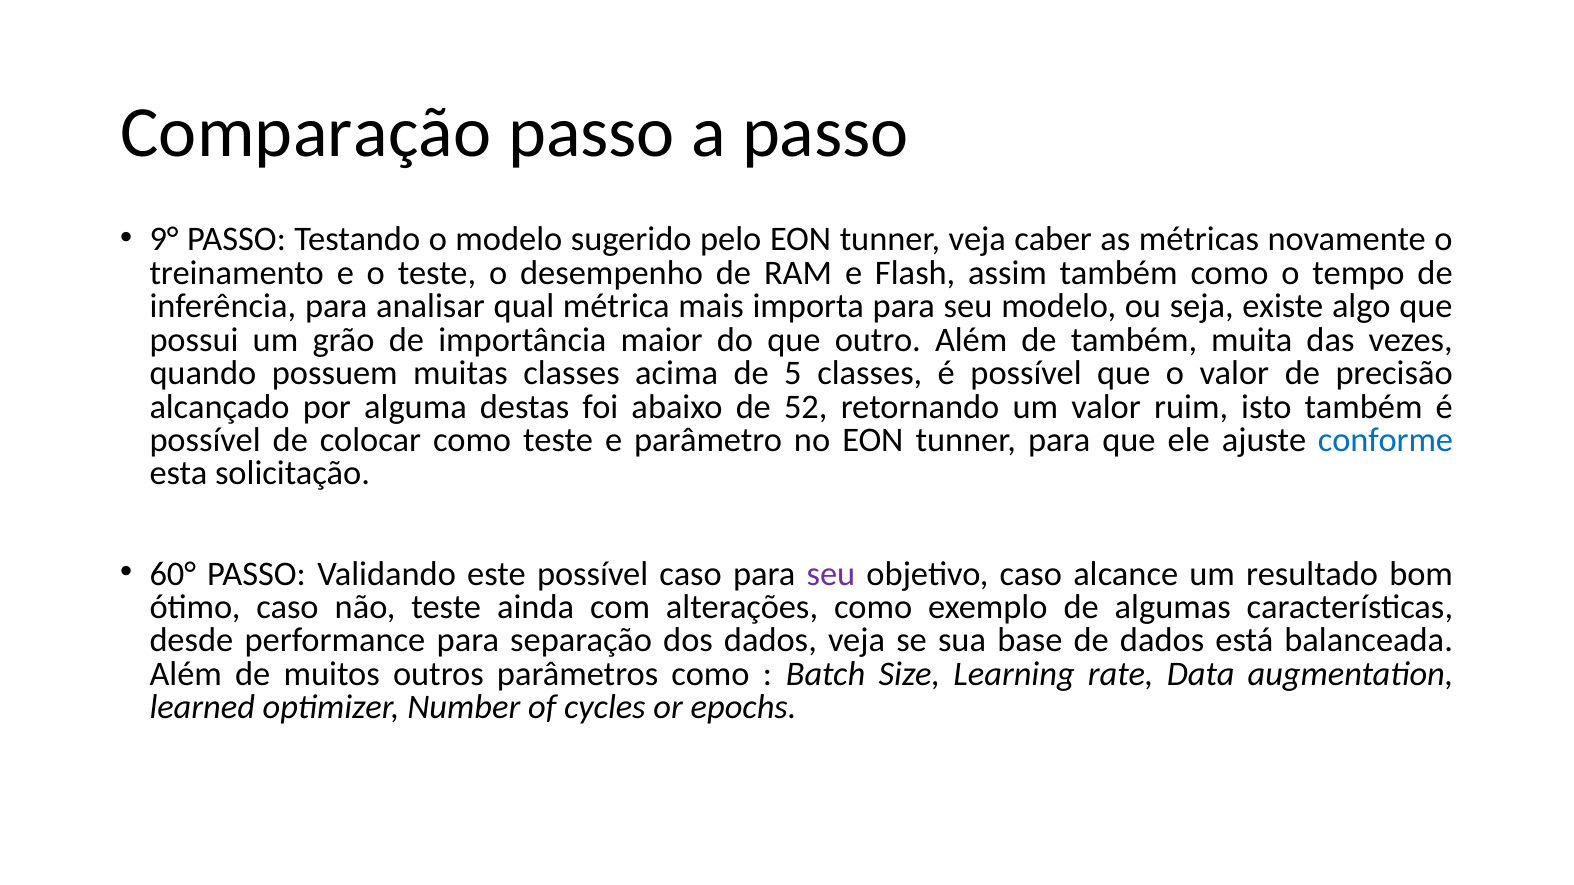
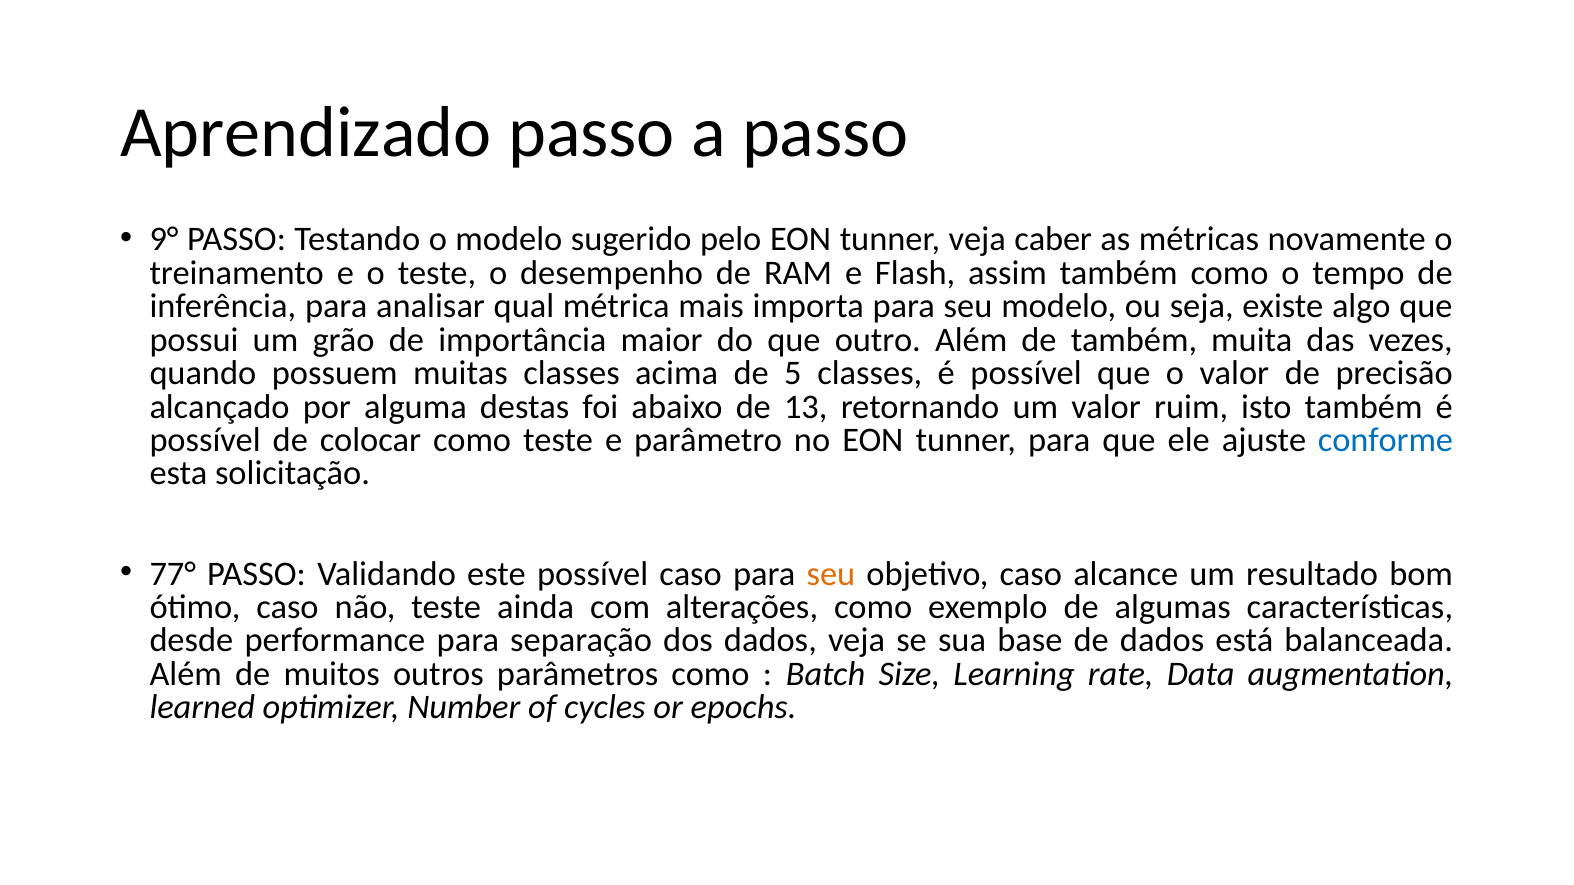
Comparação: Comparação -> Aprendizado (306, 132)
52: 52 -> 13 (806, 407)
60°: 60° -> 77° (173, 574)
seu colour: purple -> orange (831, 574)
